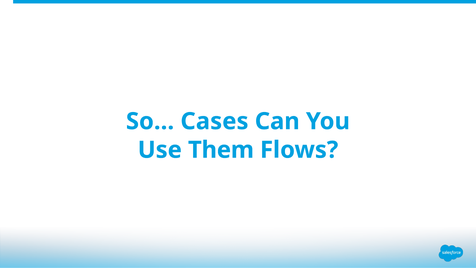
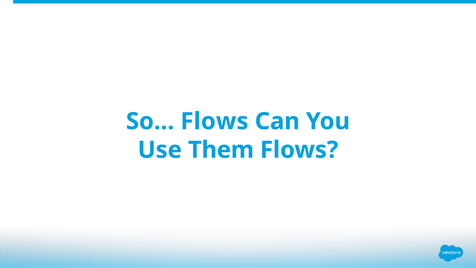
So… Cases: Cases -> Flows (214, 121)
